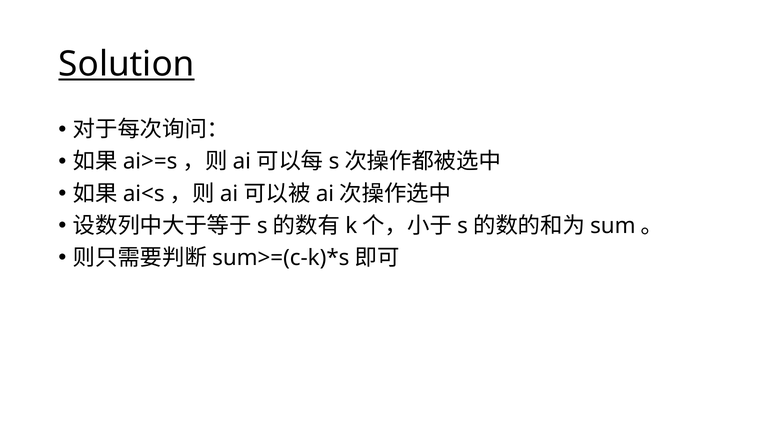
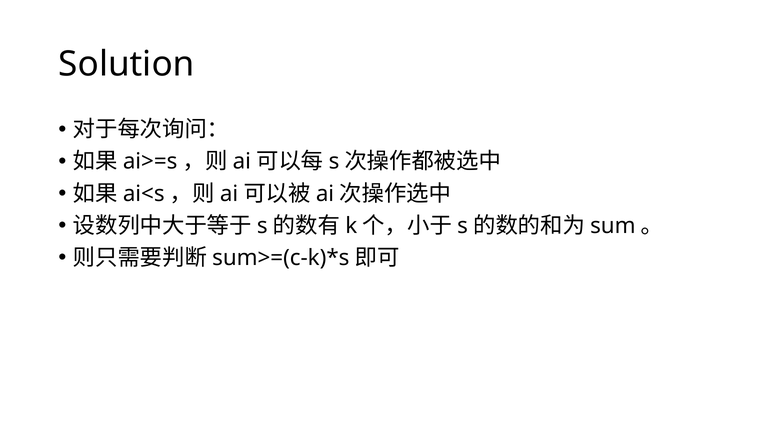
Solution underline: present -> none (126, 64)
